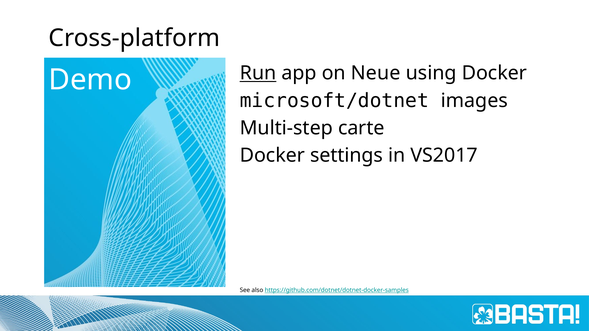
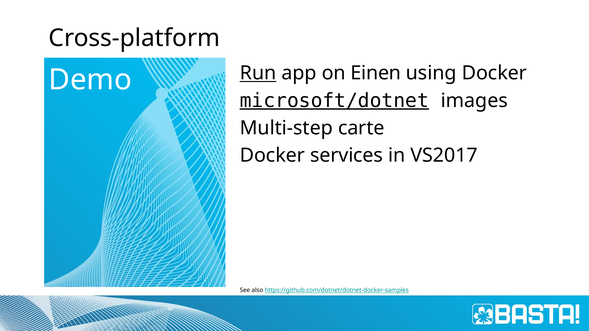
Neue: Neue -> Einen (376, 73)
microsoft/dotnet underline: none -> present (334, 101)
settings: settings -> services (347, 156)
